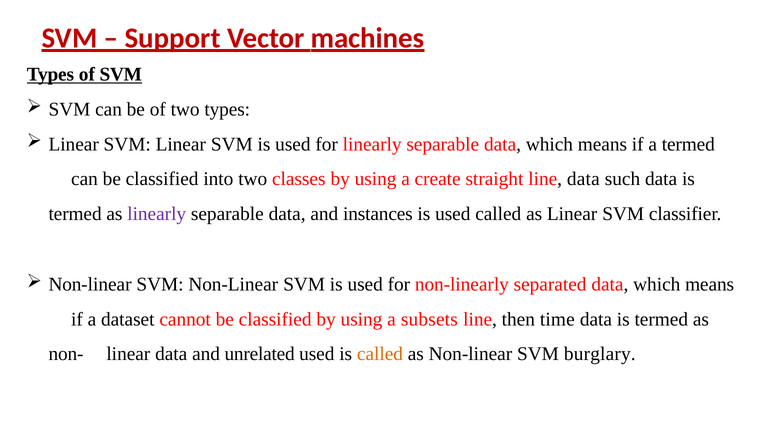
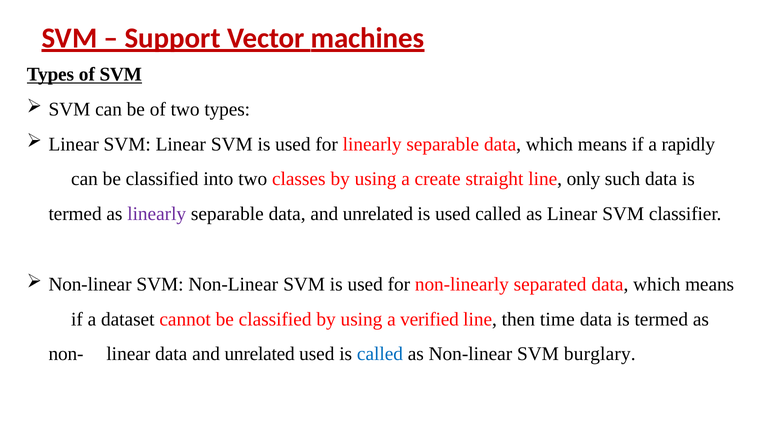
a termed: termed -> rapidly (688, 144)
line data: data -> only (584, 179)
separable data and instances: instances -> unrelated (378, 213)
subsets: subsets -> verified (430, 319)
called colour: orange -> blue (380, 353)
